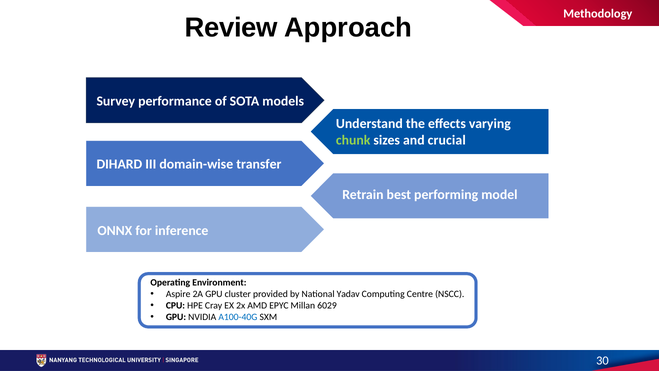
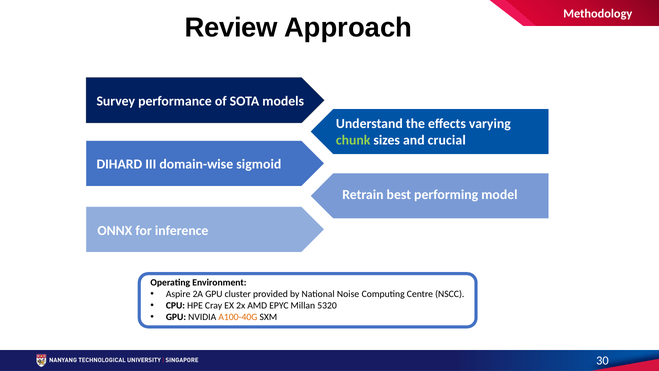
transfer: transfer -> sigmoid (259, 164)
Yadav: Yadav -> Noise (348, 294)
6029: 6029 -> 5320 (327, 305)
A100-40G colour: blue -> orange (238, 317)
